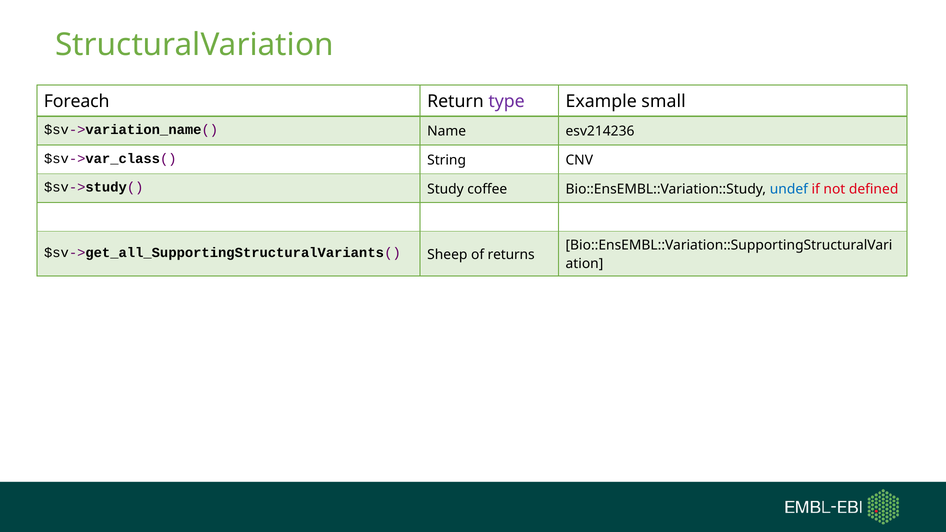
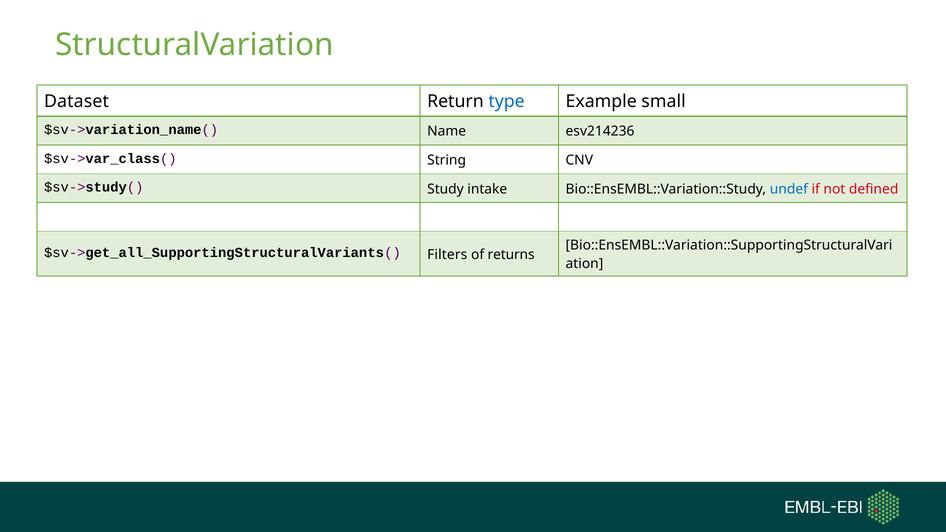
Foreach: Foreach -> Dataset (77, 102)
type colour: purple -> blue (507, 102)
coffee: coffee -> intake (487, 189)
Sheep: Sheep -> Filters (447, 255)
